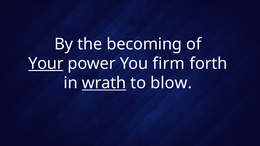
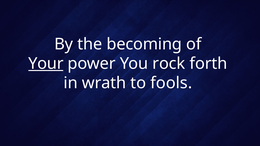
firm: firm -> rock (169, 64)
wrath underline: present -> none (104, 83)
blow: blow -> fools (171, 83)
